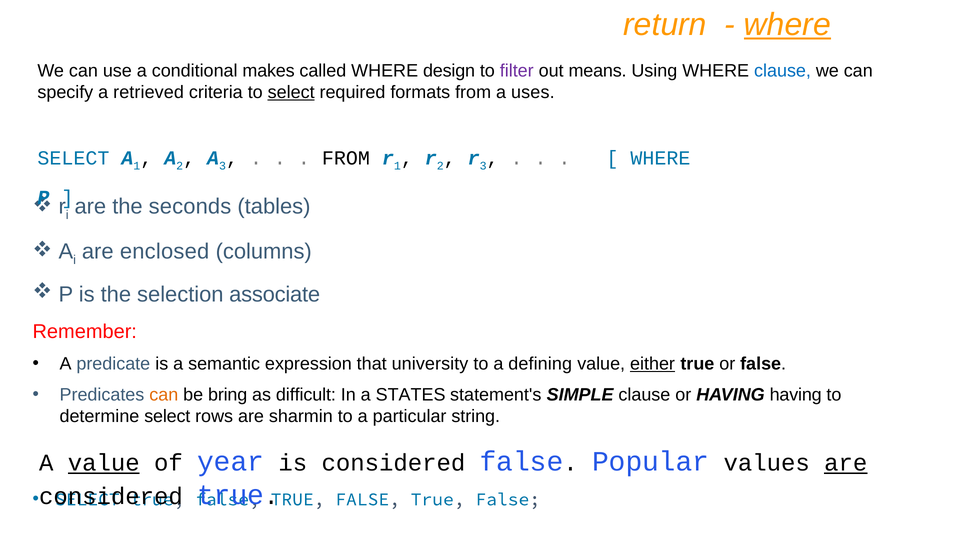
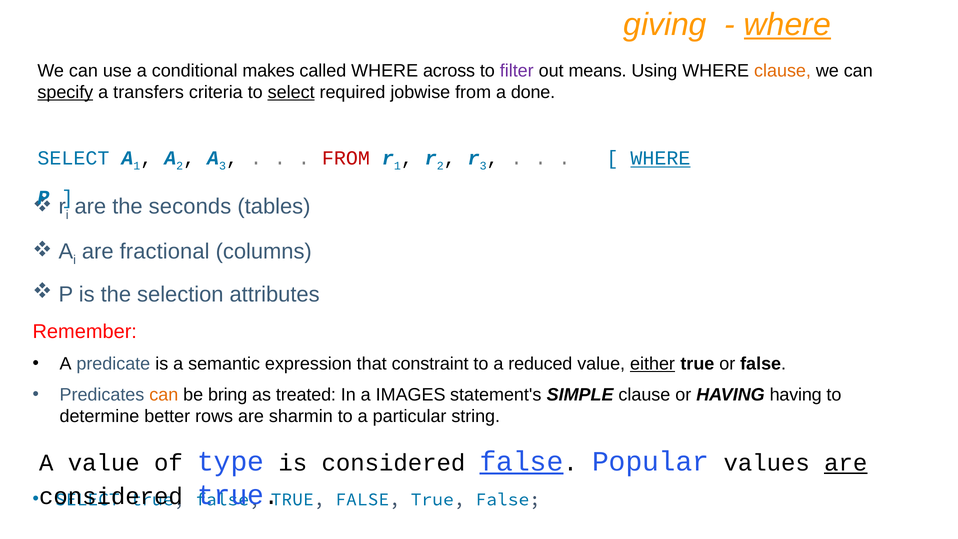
return: return -> giving (665, 25)
design: design -> across (449, 71)
clause colour: blue -> orange (783, 71)
specify underline: none -> present (65, 92)
retrieved: retrieved -> transfers (149, 92)
formats: formats -> jobwise (420, 92)
uses: uses -> done (533, 92)
FROM colour: black -> red (346, 158)
WHERE underline: none -> present (660, 158)
enclosed: enclosed -> fractional (165, 251)
associate: associate -> attributes (275, 294)
university: university -> constraint (430, 364)
defining: defining -> reduced (540, 364)
difficult: difficult -> treated (306, 395)
STATES: STATES -> IMAGES (411, 395)
determine select: select -> better (167, 416)
value underline: present -> none (104, 463)
year: year -> type (231, 461)
false underline: none -> present (521, 461)
